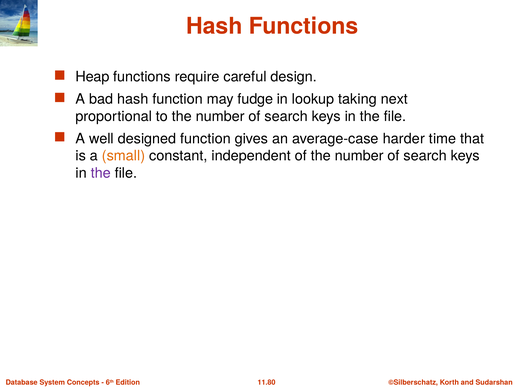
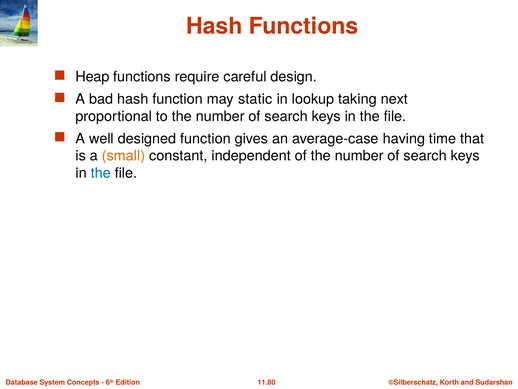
fudge: fudge -> static (255, 99)
harder: harder -> having (404, 138)
the colour: purple -> blue (101, 173)
